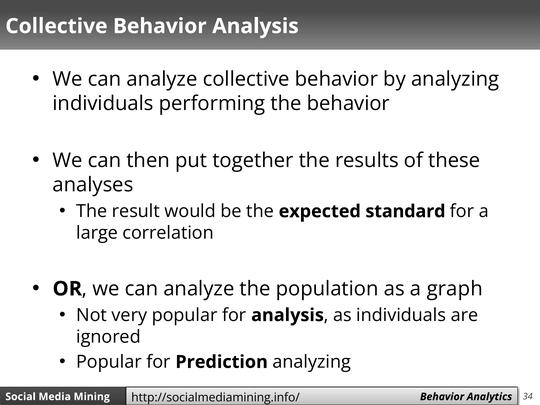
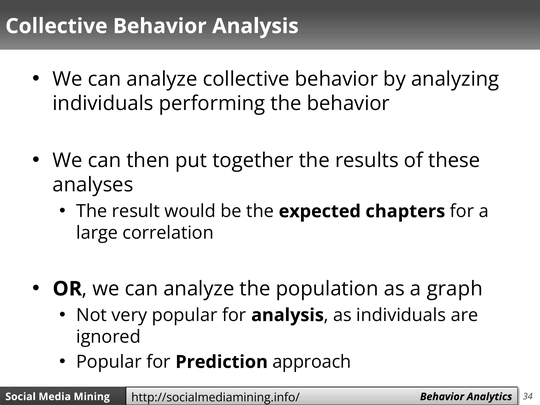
standard: standard -> chapters (405, 211)
Prediction analyzing: analyzing -> approach (312, 362)
